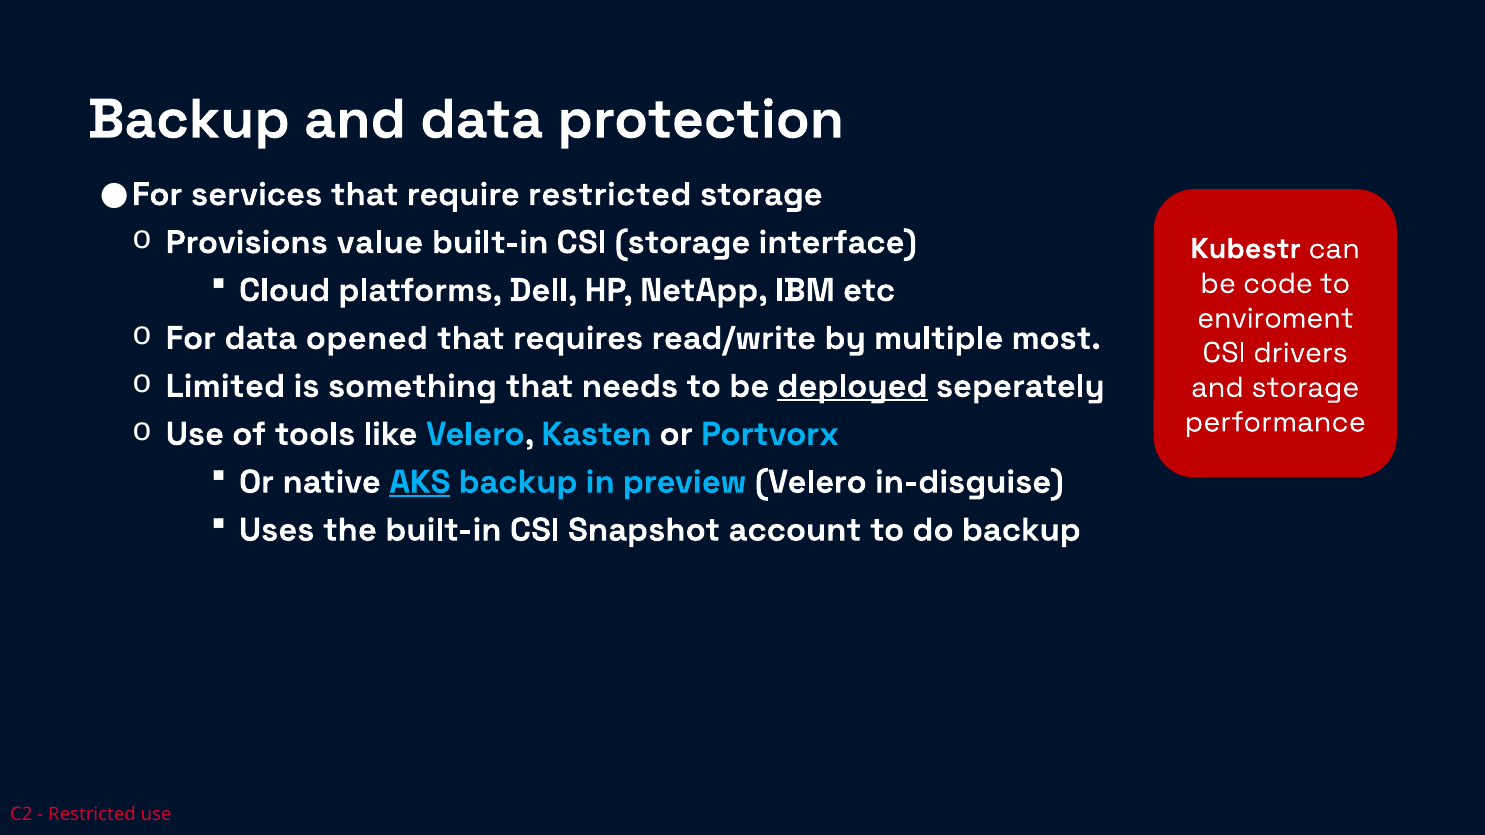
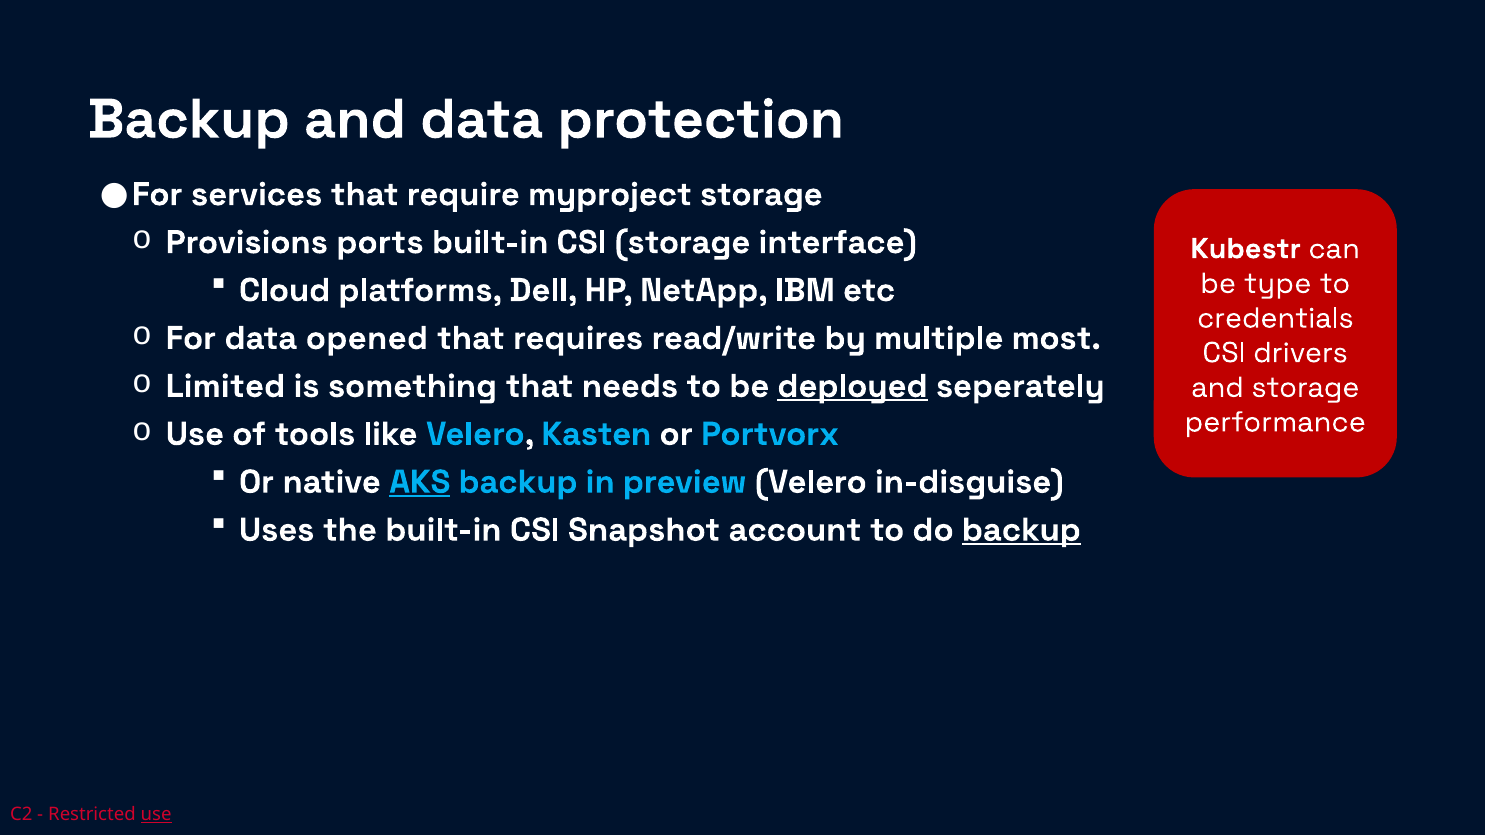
require restricted: restricted -> myproject (610, 194)
value: value -> ports (380, 242)
code: code -> type (1278, 283)
enviroment: enviroment -> credentials (1275, 318)
backup underline: none -> present (1021, 530)
use underline: none -> present (156, 815)
